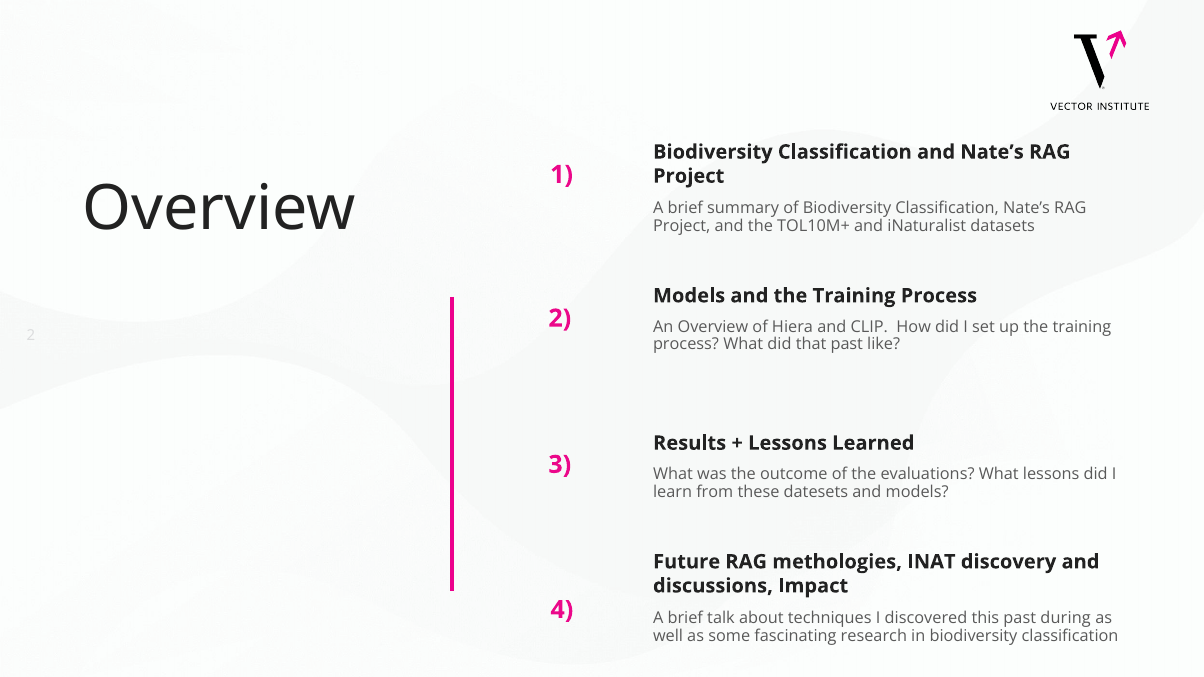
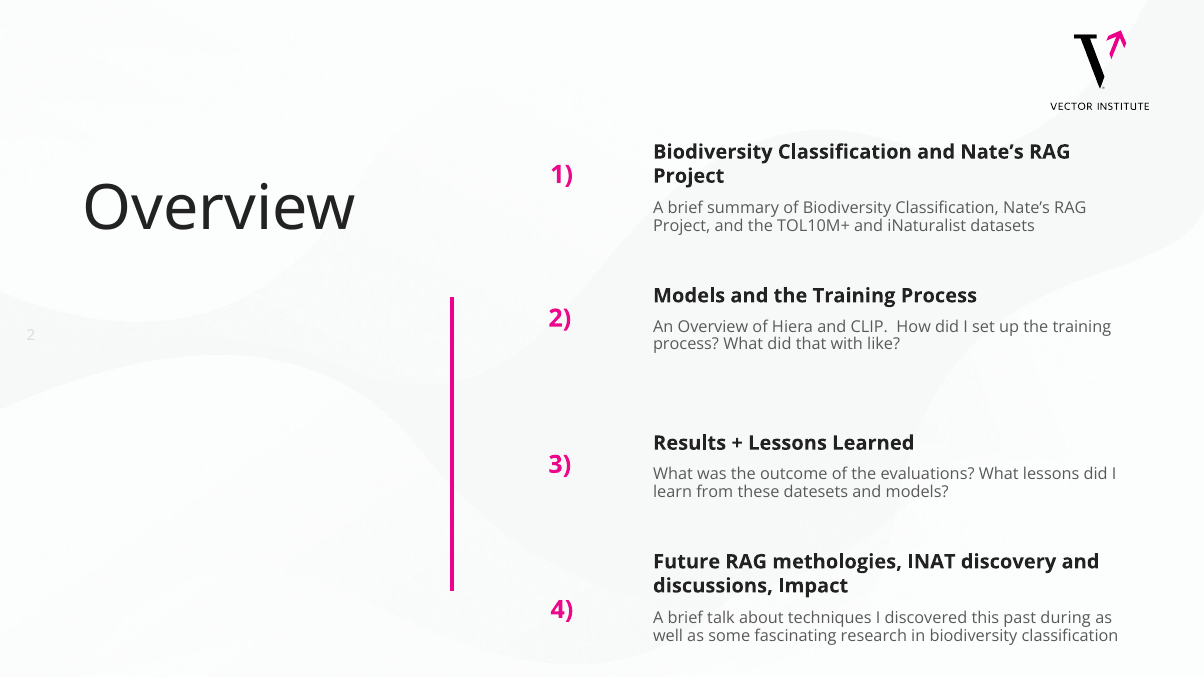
that past: past -> with (847, 344)
